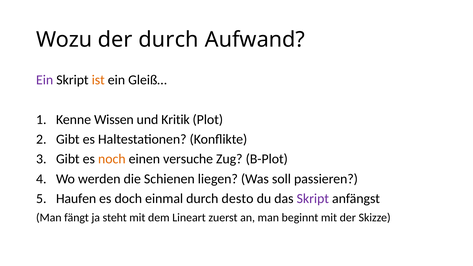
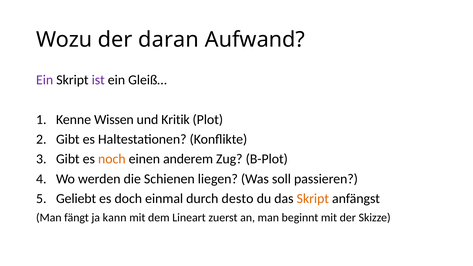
der durch: durch -> daran (169, 40)
ist colour: orange -> purple (98, 80)
versuche: versuche -> anderem (188, 159)
Haufen: Haufen -> Geliebt (76, 199)
Skript colour: purple -> orange (313, 199)
steht: steht -> kann (115, 218)
